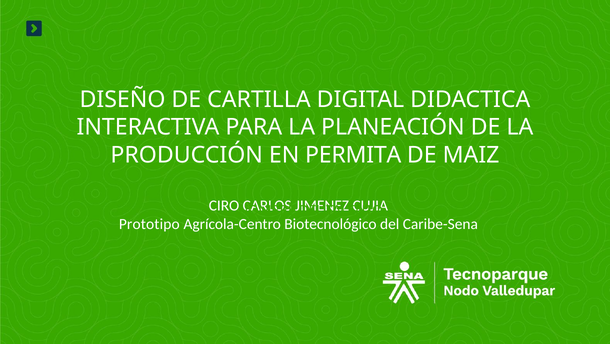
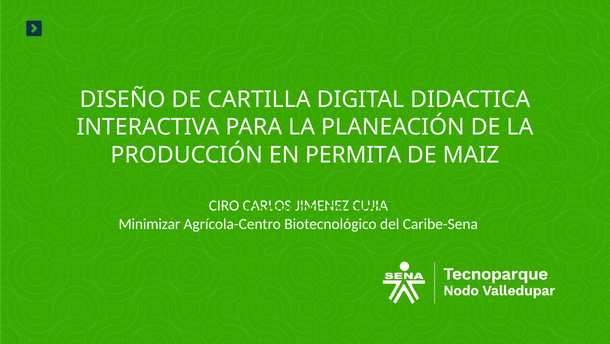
Prototipo: Prototipo -> Minimizar (149, 224)
